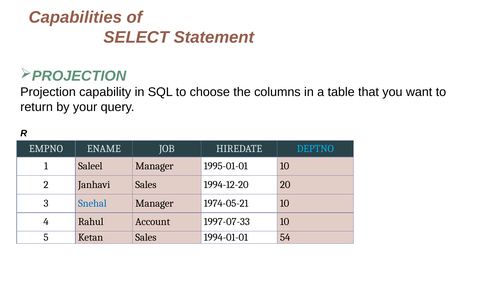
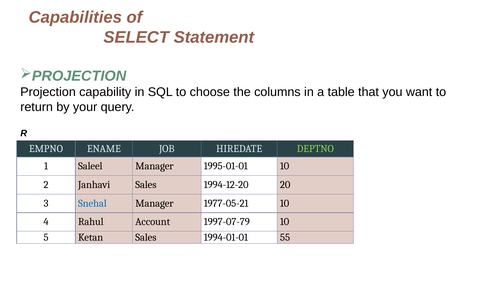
DEPTNO colour: light blue -> light green (315, 149)
1974-05-21: 1974-05-21 -> 1977-05-21 (226, 203)
1997-07-33: 1997-07-33 -> 1997-07-79 (227, 222)
54: 54 -> 55 (285, 237)
